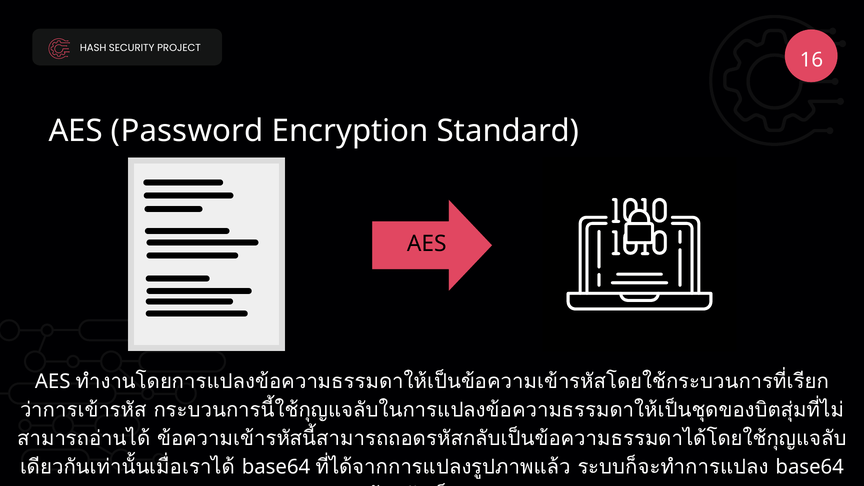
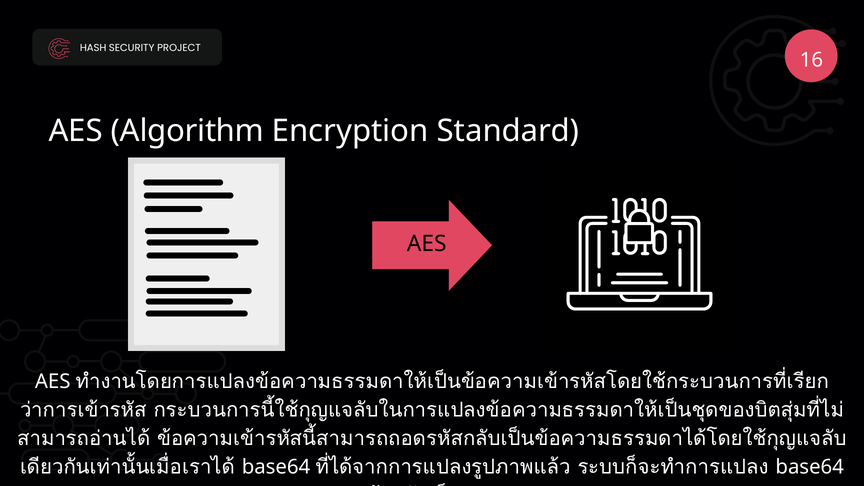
Password: Password -> Algorithm (187, 131)
